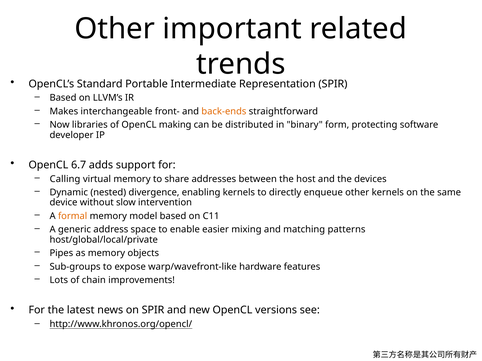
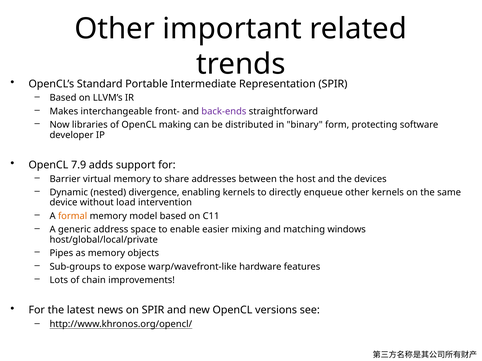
back-ends colour: orange -> purple (224, 112)
6.7: 6.7 -> 7.9 (79, 165)
Calling: Calling -> Barrier (65, 179)
slow: slow -> load (126, 203)
patterns: patterns -> windows (347, 230)
